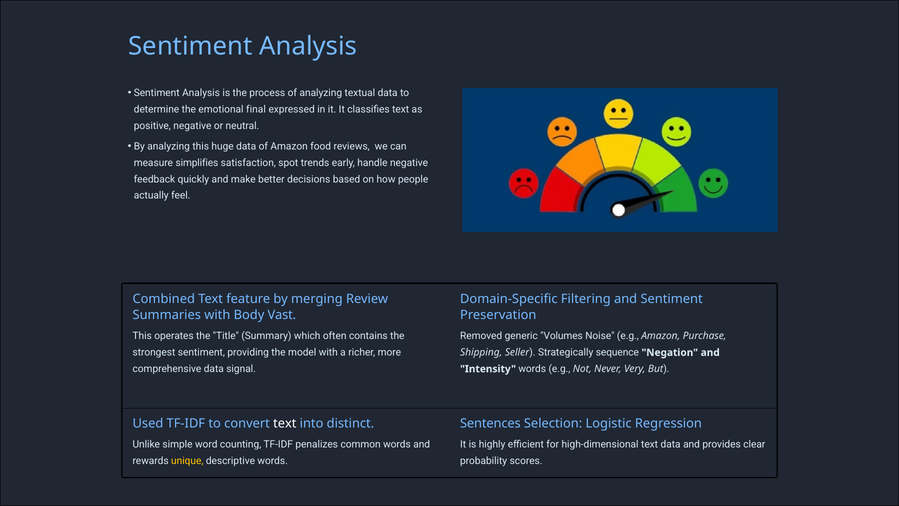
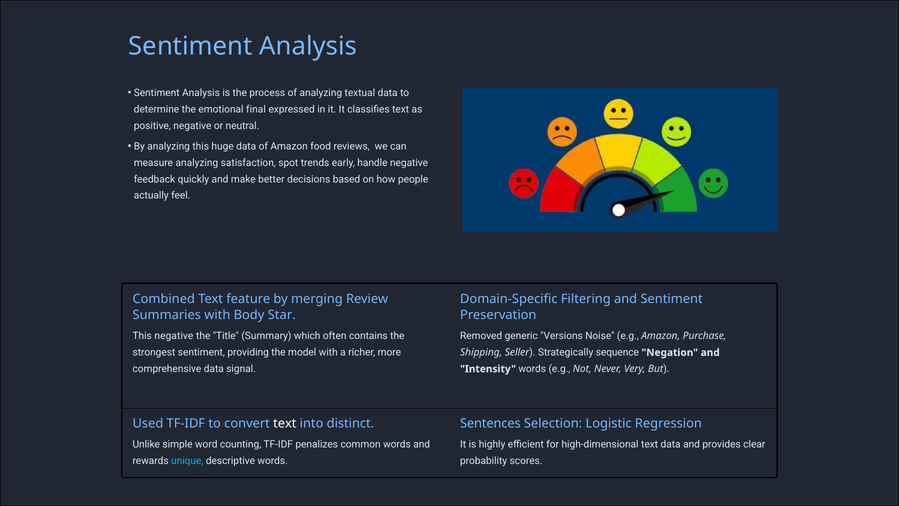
measure simplifies: simplifies -> analyzing (197, 163)
Vast: Vast -> Star (282, 315)
This operates: operates -> negative (174, 336)
Volumes: Volumes -> Versions (562, 336)
unique colour: yellow -> light blue (187, 461)
